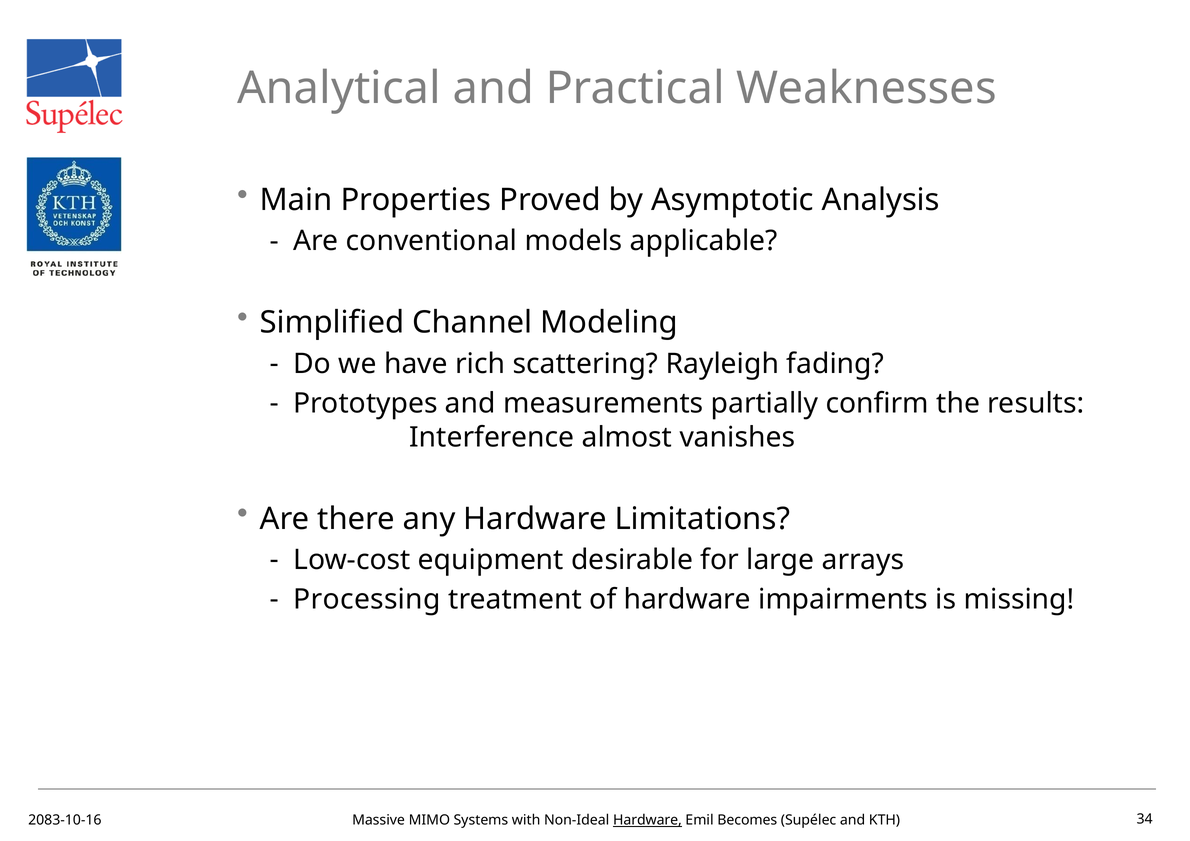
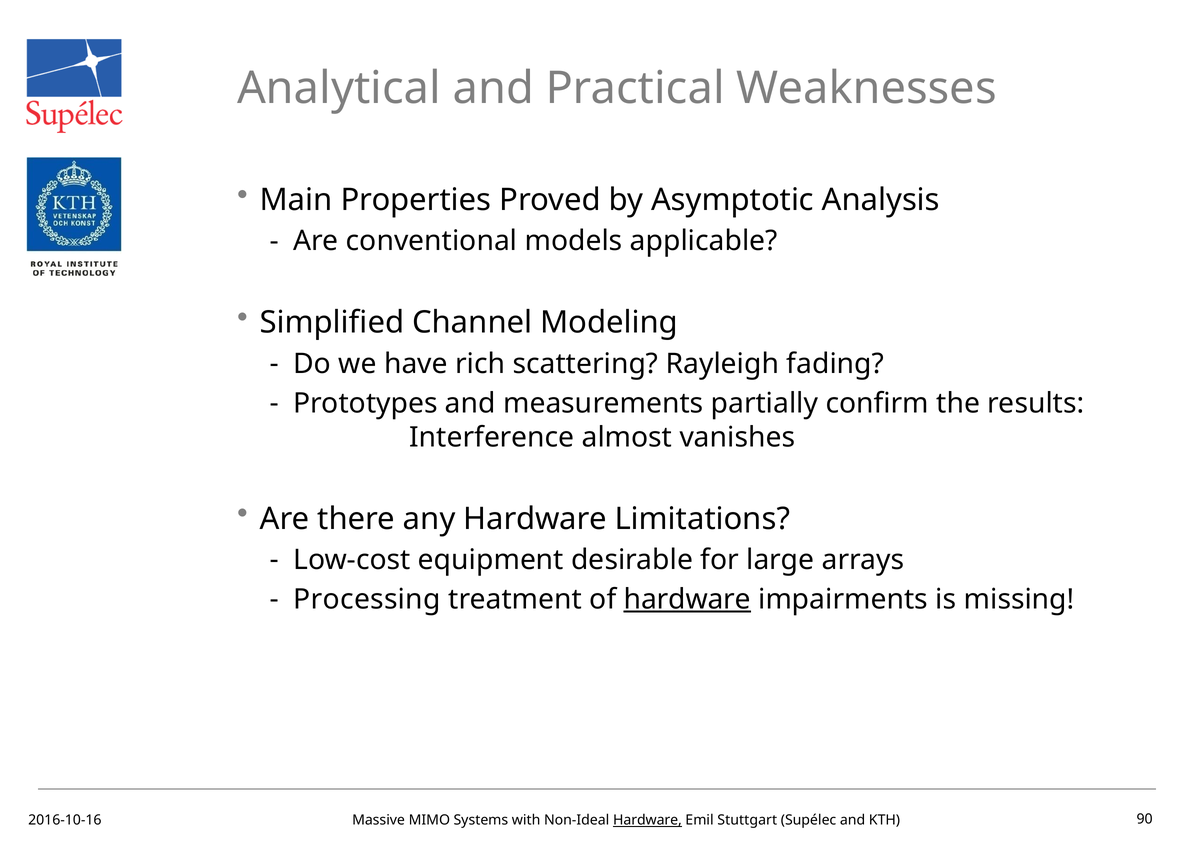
hardware underline: none -> present (687, 600)
2083-10-16: 2083-10-16 -> 2016-10-16 (65, 821)
Becomes: Becomes -> Stuttgart (747, 821)
34: 34 -> 90 (1145, 820)
